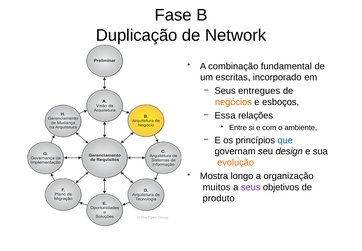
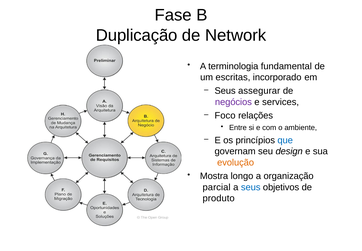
combinação: combinação -> terminologia (233, 66)
entregues: entregues -> assegurar (259, 91)
negócios colour: orange -> purple (233, 102)
esboços: esboços -> services (281, 102)
Essa: Essa -> Foco (225, 115)
muitos: muitos -> parcial (217, 187)
seus colour: purple -> blue (251, 187)
